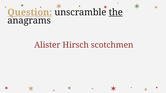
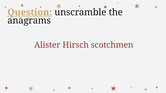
the underline: present -> none (116, 12)
